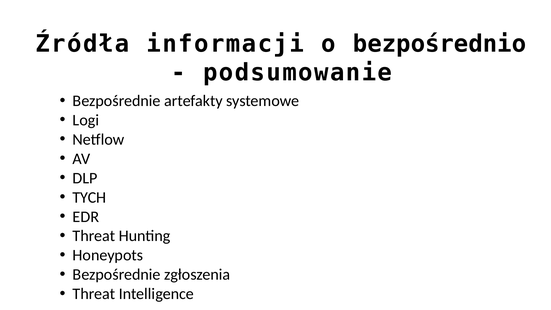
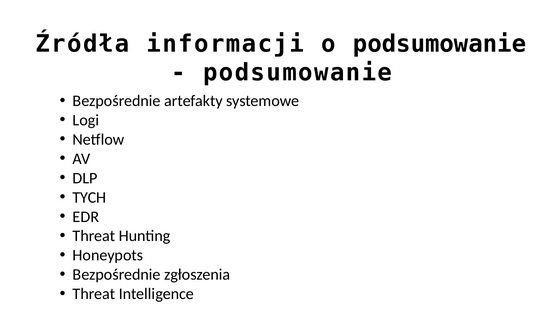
o bezpośrednio: bezpośrednio -> podsumowanie (440, 44)
